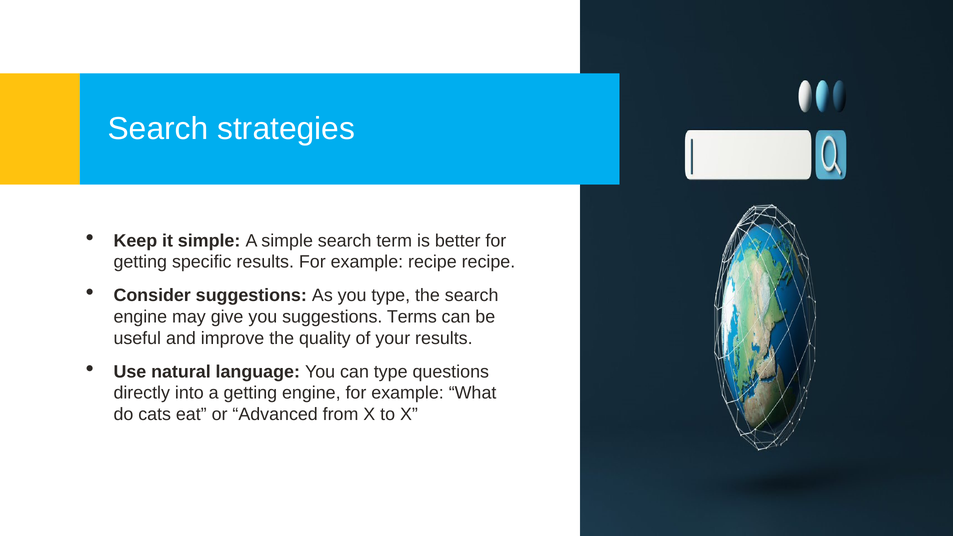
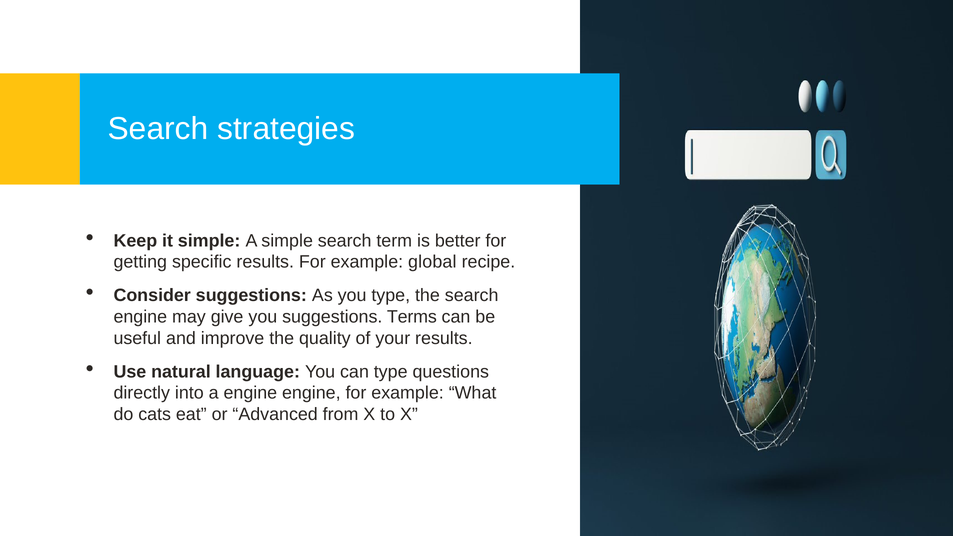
example recipe: recipe -> global (432, 262)
a getting: getting -> engine (250, 393)
